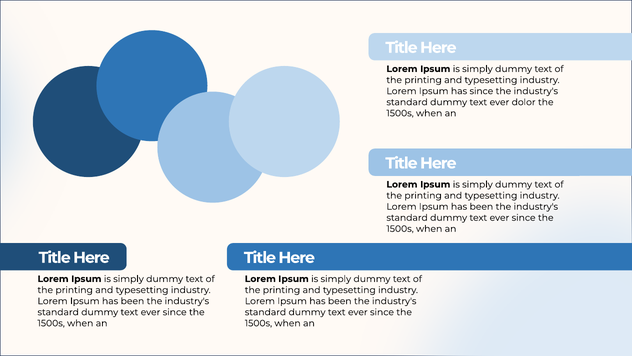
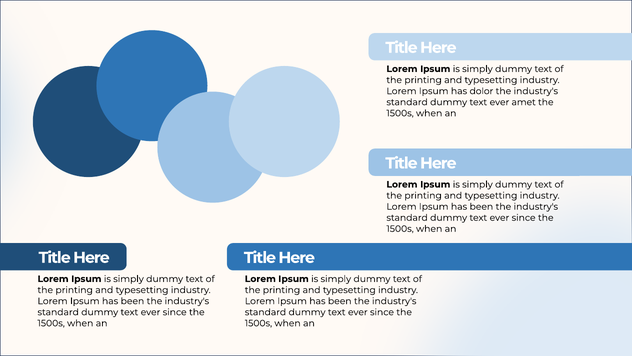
has since: since -> dolor (481, 91)
dolor: dolor -> amet (524, 102)
